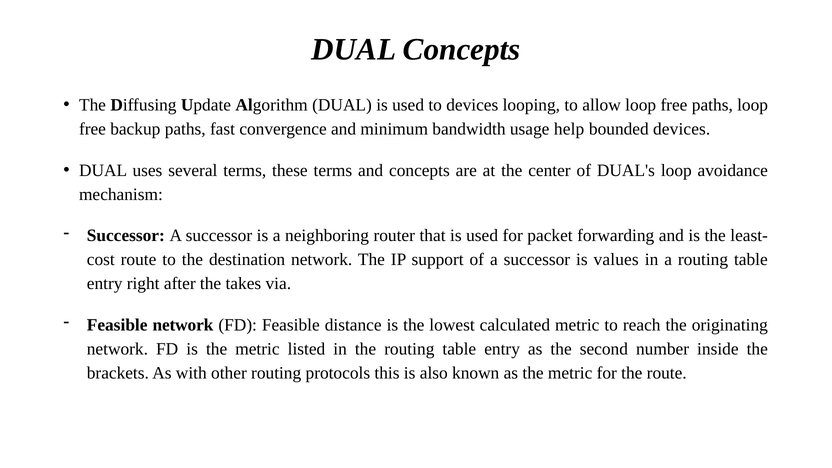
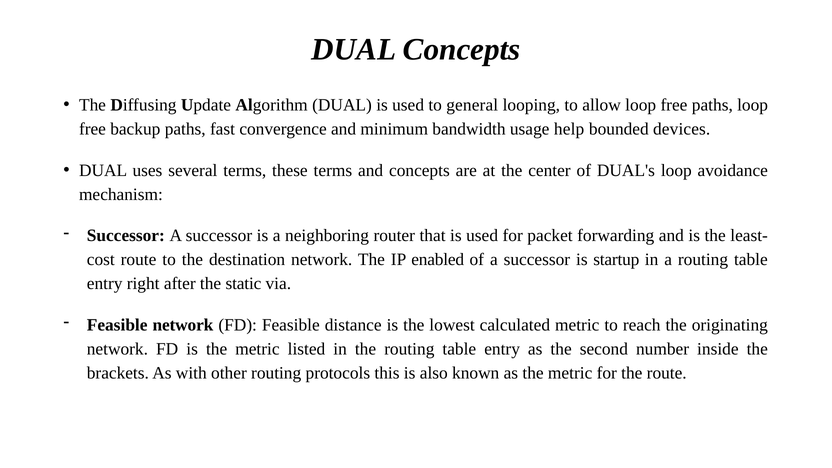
to devices: devices -> general (472, 105)
support: support -> enabled (438, 260)
values: values -> startup (616, 260)
takes: takes -> static (243, 284)
